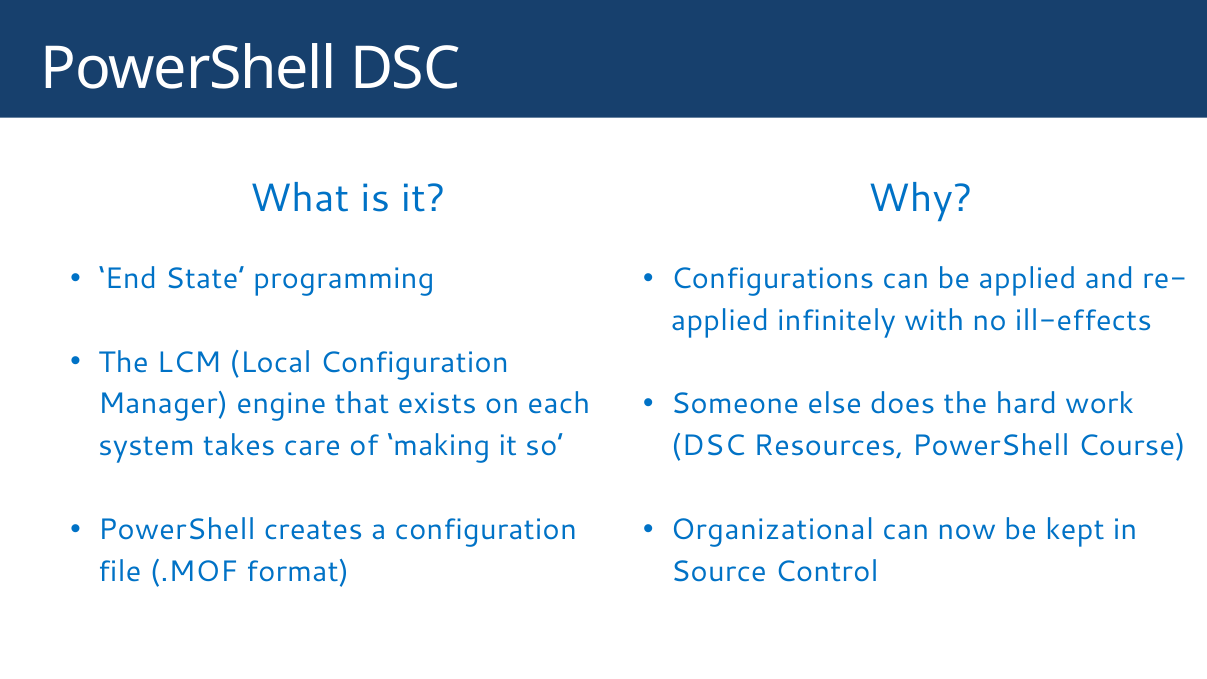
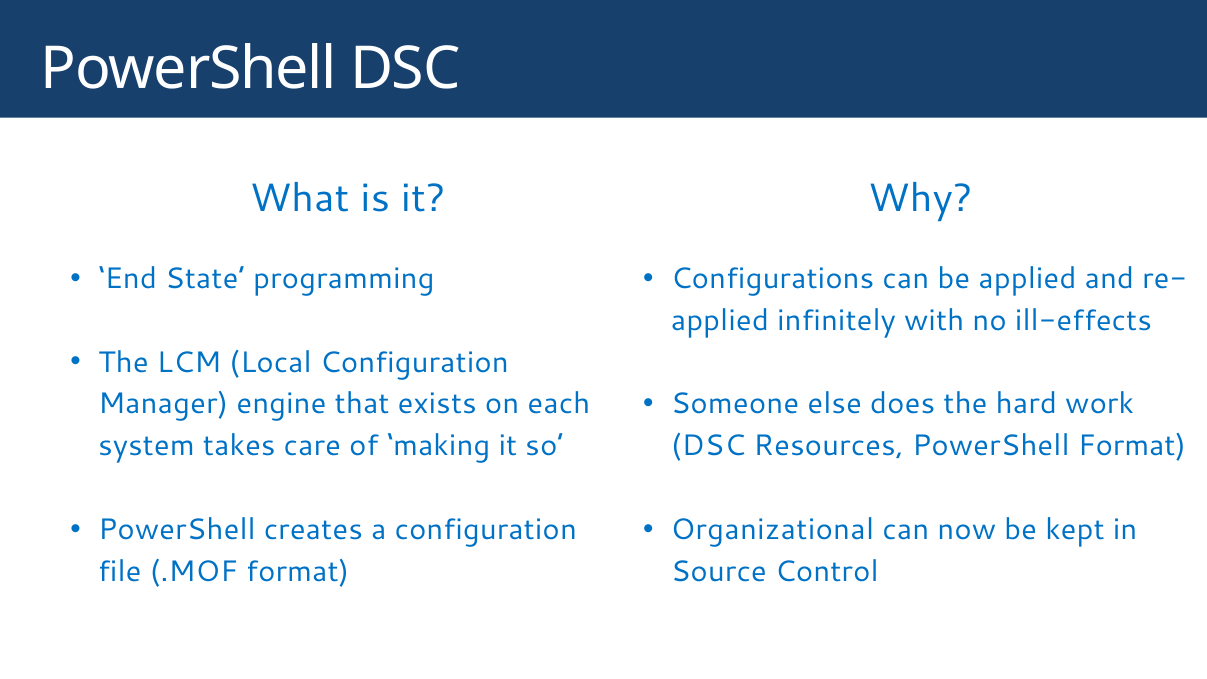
PowerShell Course: Course -> Format (1132, 446)
